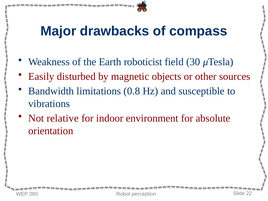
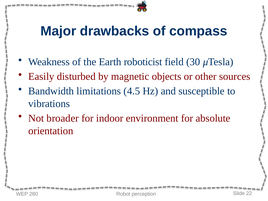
0.8: 0.8 -> 4.5 (132, 91)
relative: relative -> broader (63, 118)
